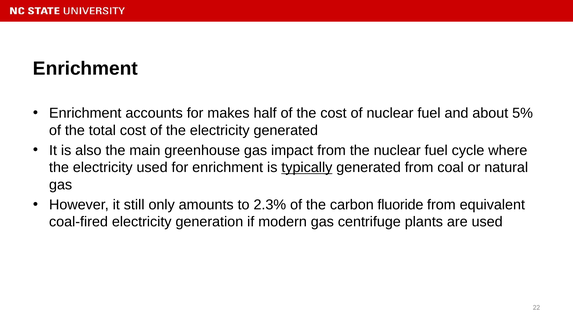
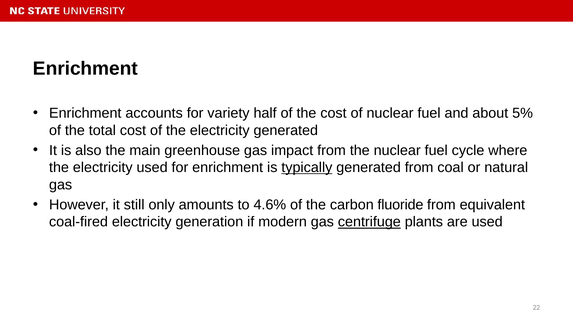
makes: makes -> variety (228, 113)
2.3%: 2.3% -> 4.6% (270, 205)
centrifuge underline: none -> present (369, 222)
